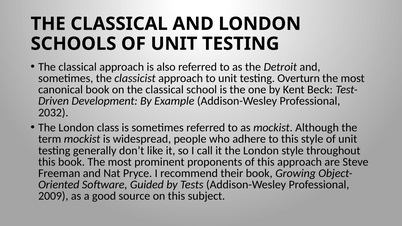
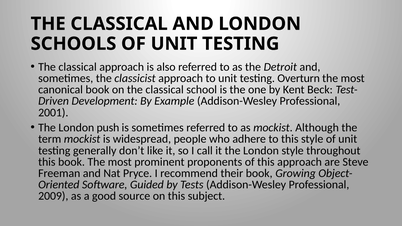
2032: 2032 -> 2001 (53, 113)
class: class -> push (108, 128)
